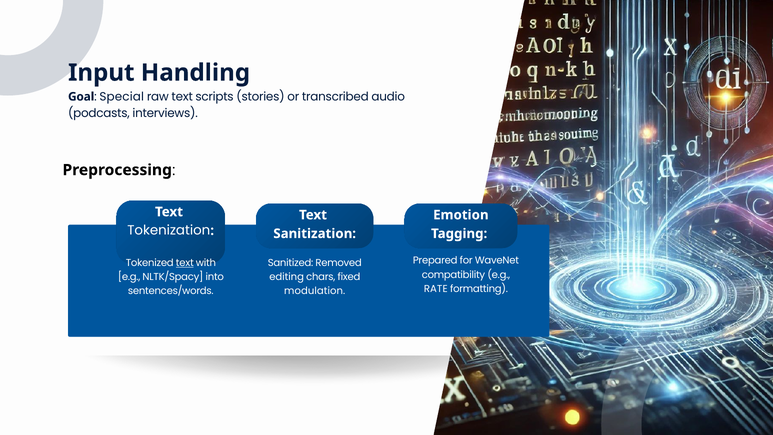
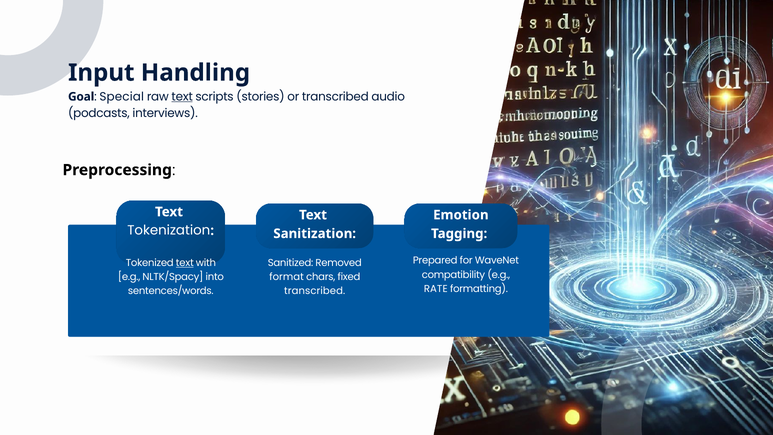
text underline: none -> present (182, 97)
editing: editing -> format (287, 277)
modulation: modulation -> transcribed (315, 291)
